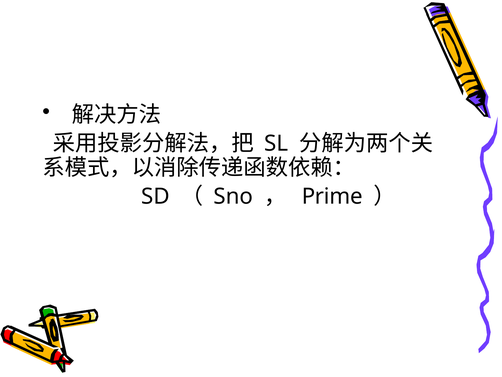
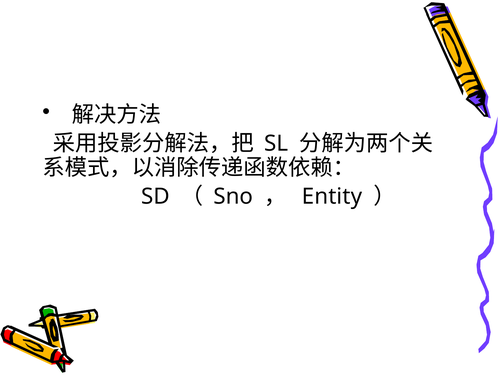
Prime: Prime -> Entity (332, 196)
